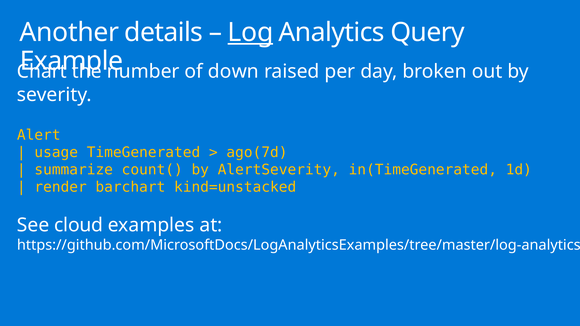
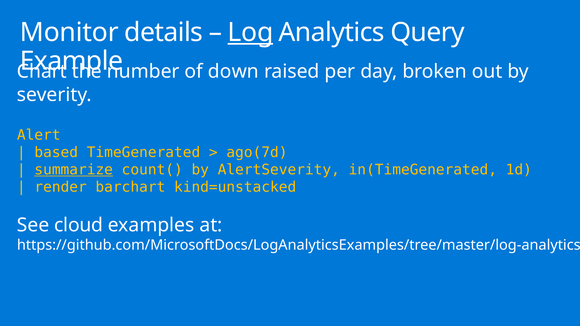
Another: Another -> Monitor (69, 32)
usage: usage -> based (56, 153)
summarize underline: none -> present (74, 170)
